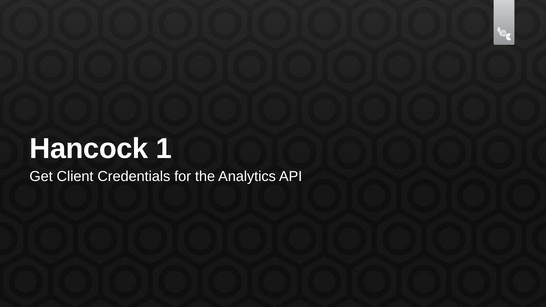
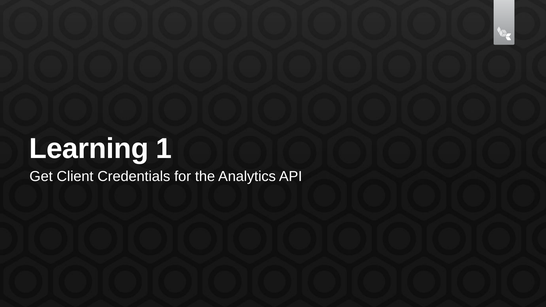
Hancock: Hancock -> Learning (89, 149)
